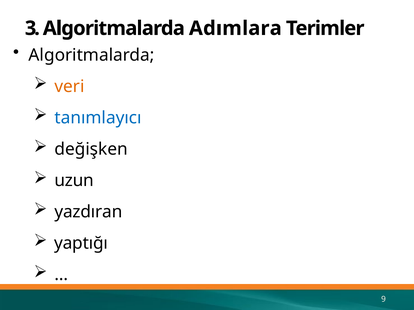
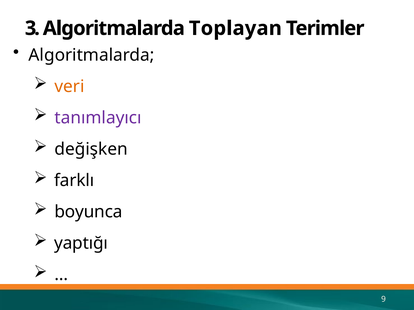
Adımlara: Adımlara -> Toplayan (235, 28)
tanımlayıcı colour: blue -> purple (98, 118)
uzun: uzun -> farklı (74, 181)
yazdıran: yazdıran -> boyunca (88, 212)
